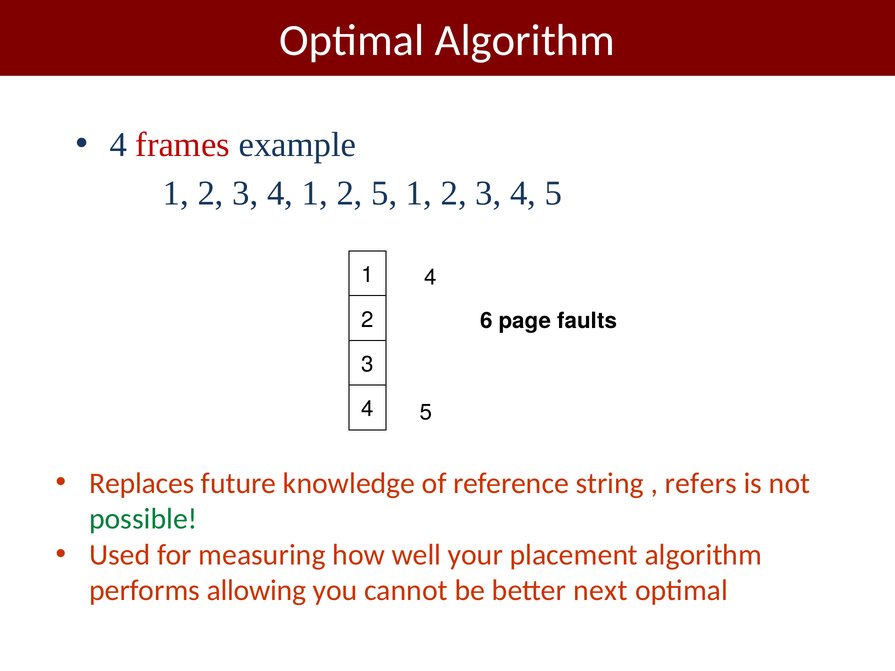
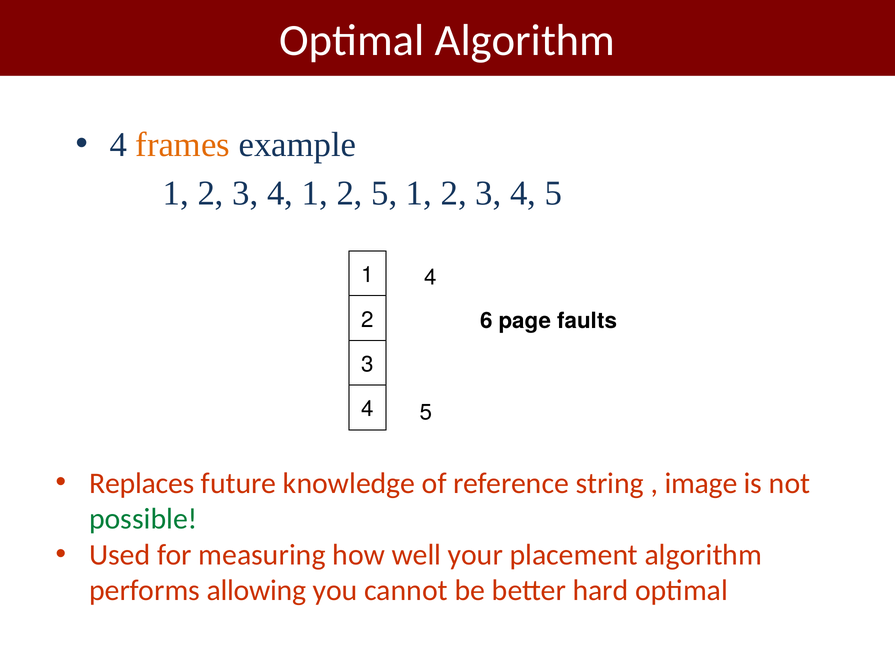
frames colour: red -> orange (183, 145)
refers: refers -> image (701, 483)
next: next -> hard (601, 591)
